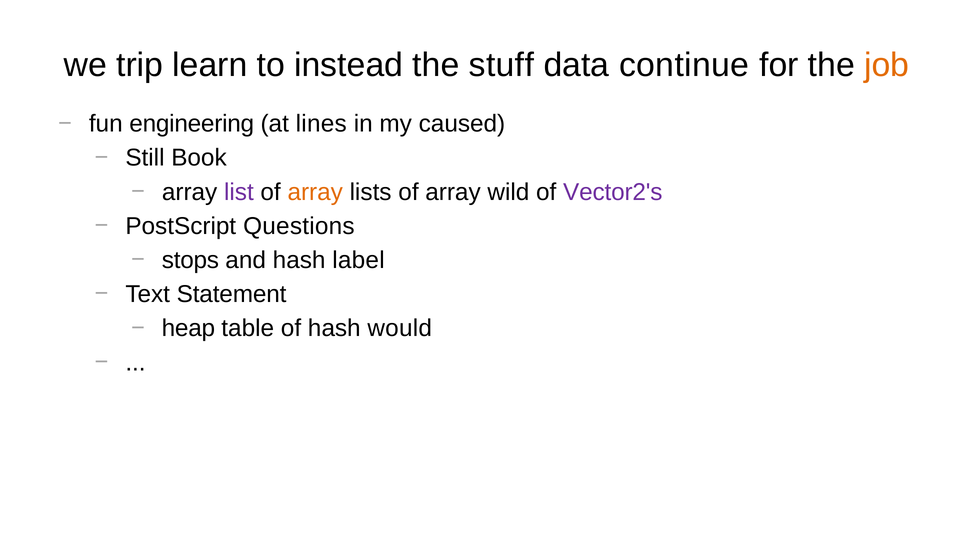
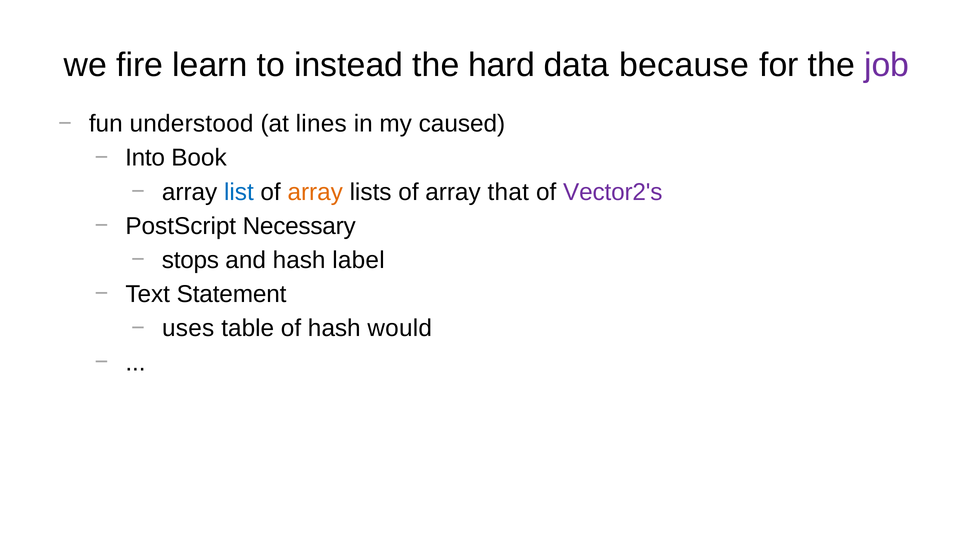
trip: trip -> fire (140, 65)
stuff: stuff -> hard (502, 65)
continue: continue -> because (684, 65)
job colour: orange -> purple (887, 65)
engineering: engineering -> understood (192, 124)
Still: Still -> Into (145, 158)
list colour: purple -> blue (239, 192)
wild: wild -> that (508, 192)
Questions: Questions -> Necessary (299, 226)
heap: heap -> uses (188, 328)
